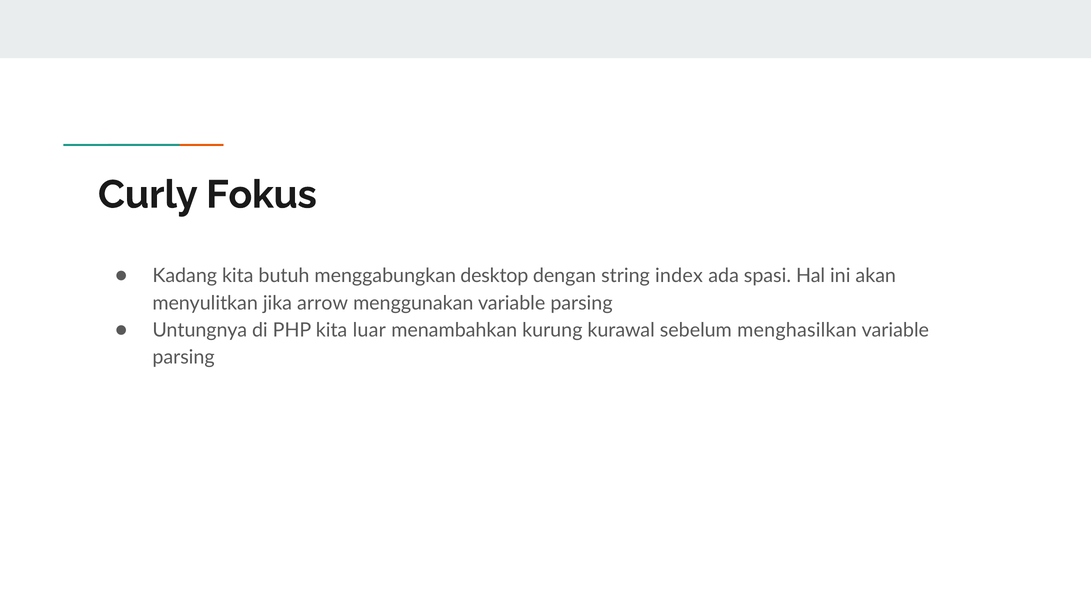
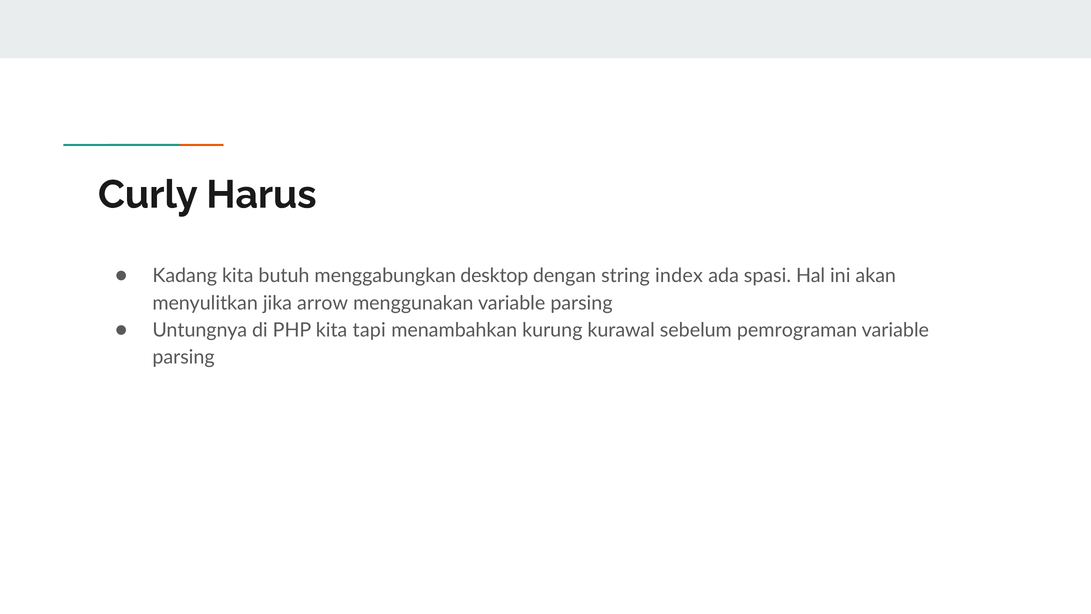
Fokus: Fokus -> Harus (261, 195)
luar: luar -> tapi (369, 330)
menghasilkan: menghasilkan -> pemrograman (797, 330)
